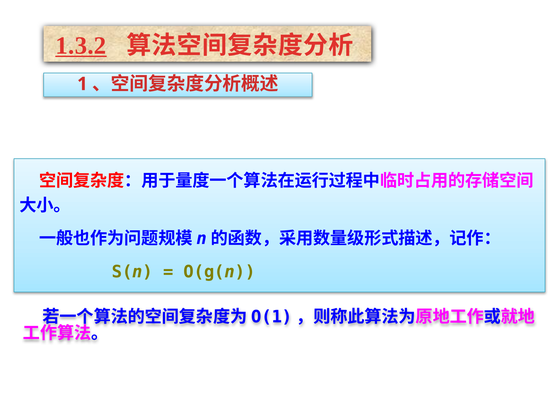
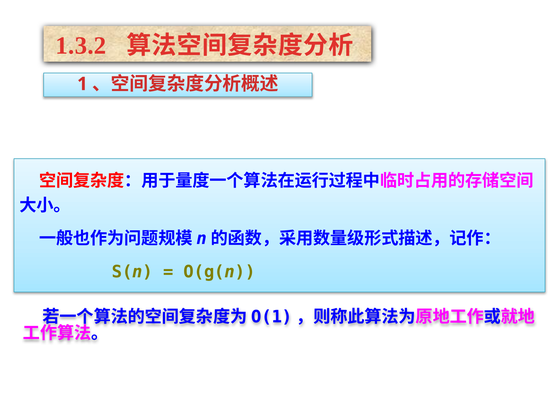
1.3.2 underline: present -> none (81, 46)
